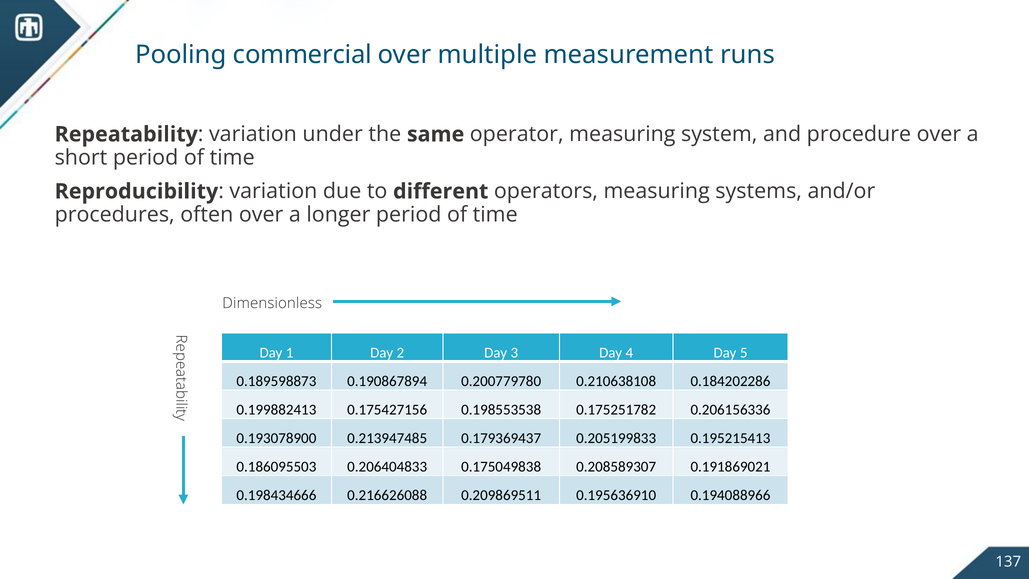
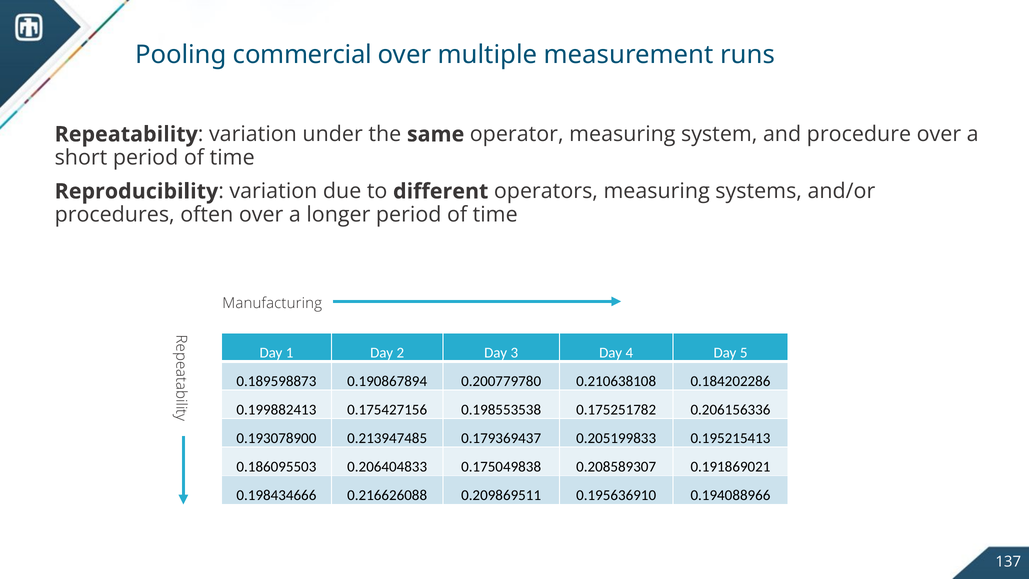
Dimensionless: Dimensionless -> Manufacturing (272, 303)
